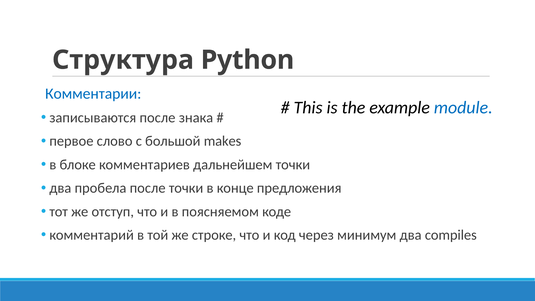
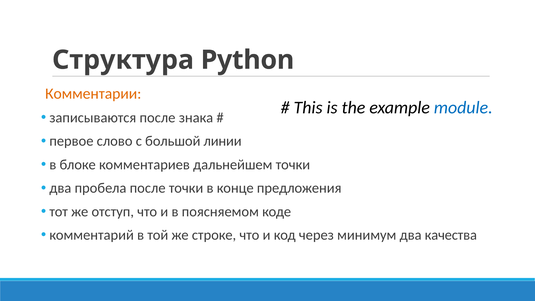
Комментарии colour: blue -> orange (93, 94)
makes: makes -> линии (223, 141)
compiles: compiles -> качества (451, 235)
